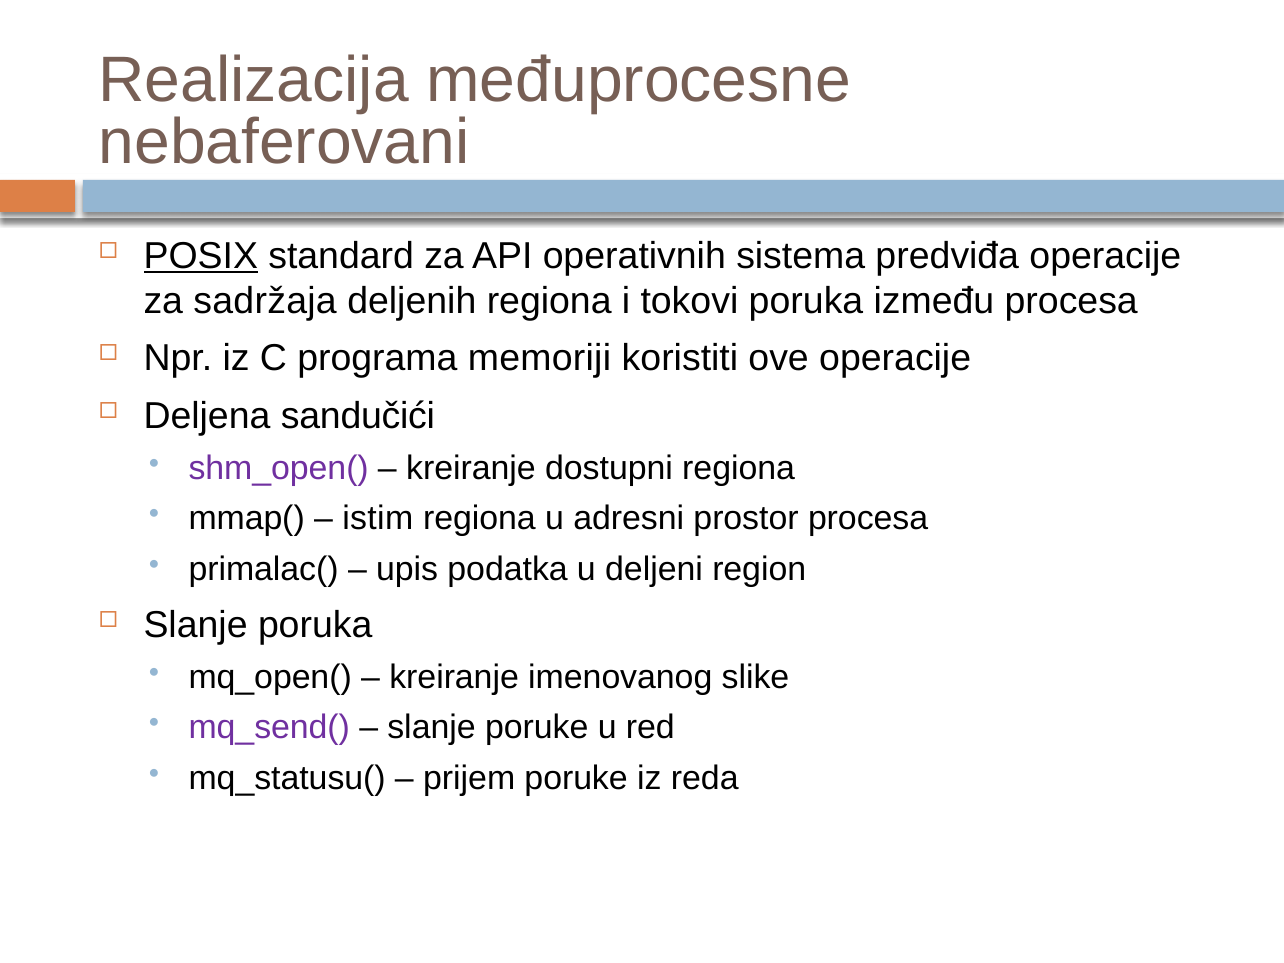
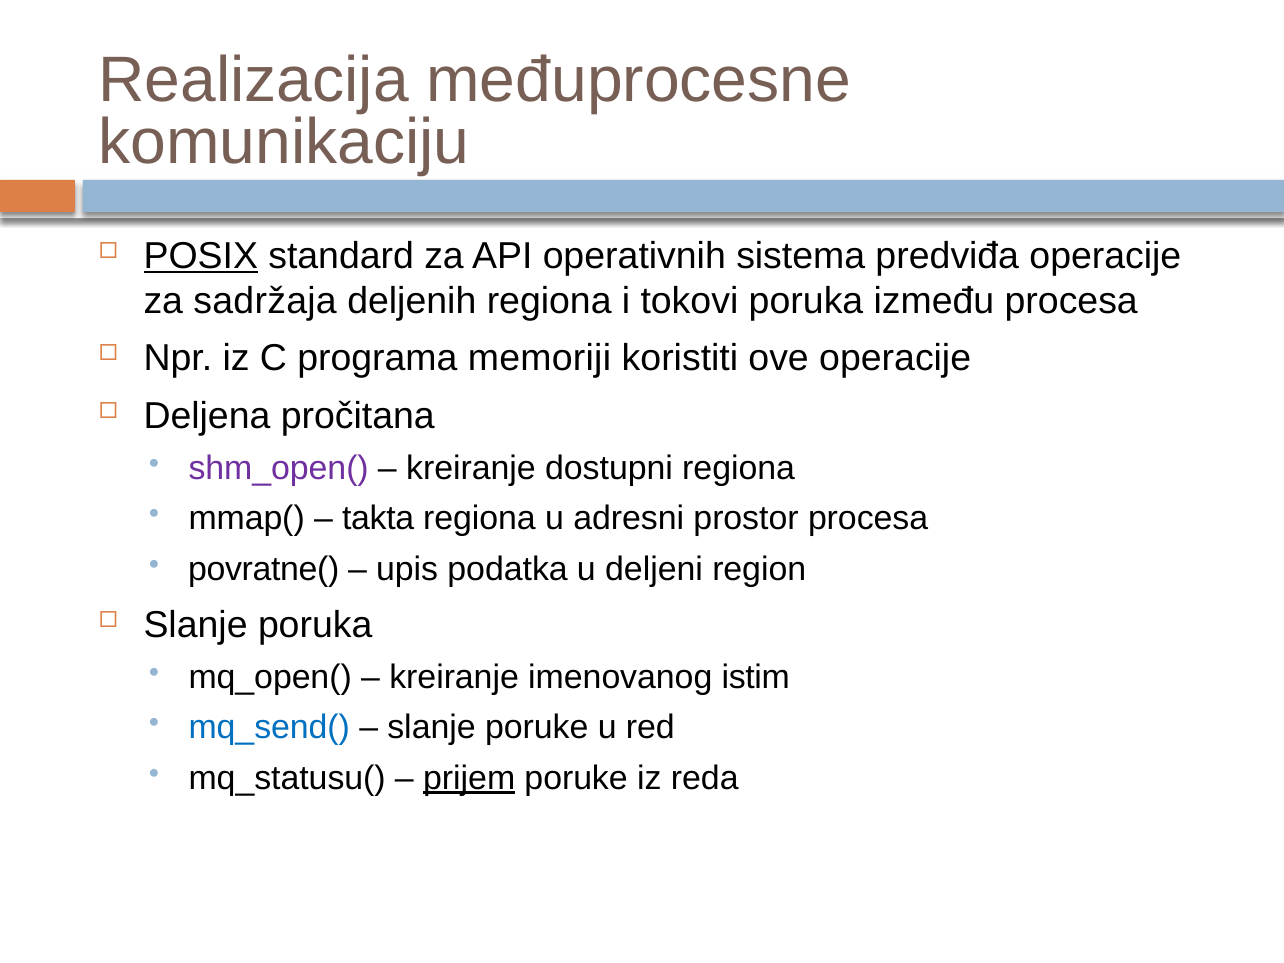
nebaferovani: nebaferovani -> komunikaciju (284, 142)
sandučići: sandučići -> pročitana (358, 416)
istim: istim -> takta (378, 519)
primalac(: primalac( -> povratne( (264, 569)
slike: slike -> istim (756, 677)
mq_send( colour: purple -> blue (269, 727)
prijem underline: none -> present (469, 778)
